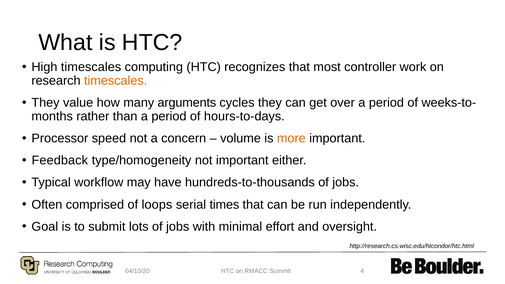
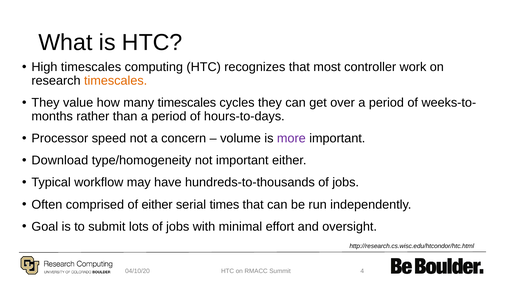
many arguments: arguments -> timescales (187, 103)
more colour: orange -> purple (291, 138)
Feedback: Feedback -> Download (60, 160)
of loops: loops -> either (157, 205)
